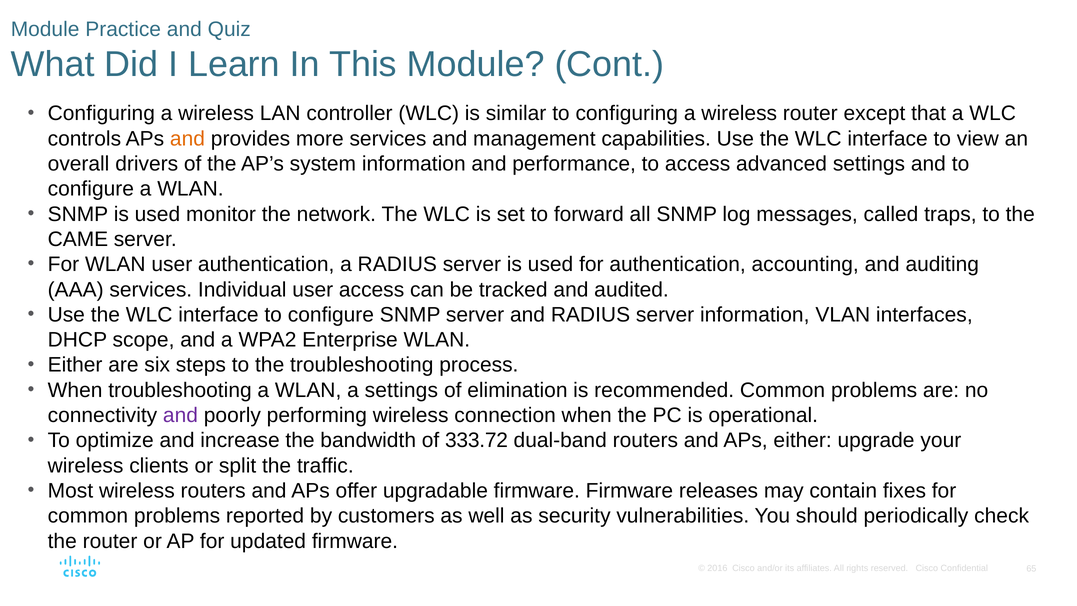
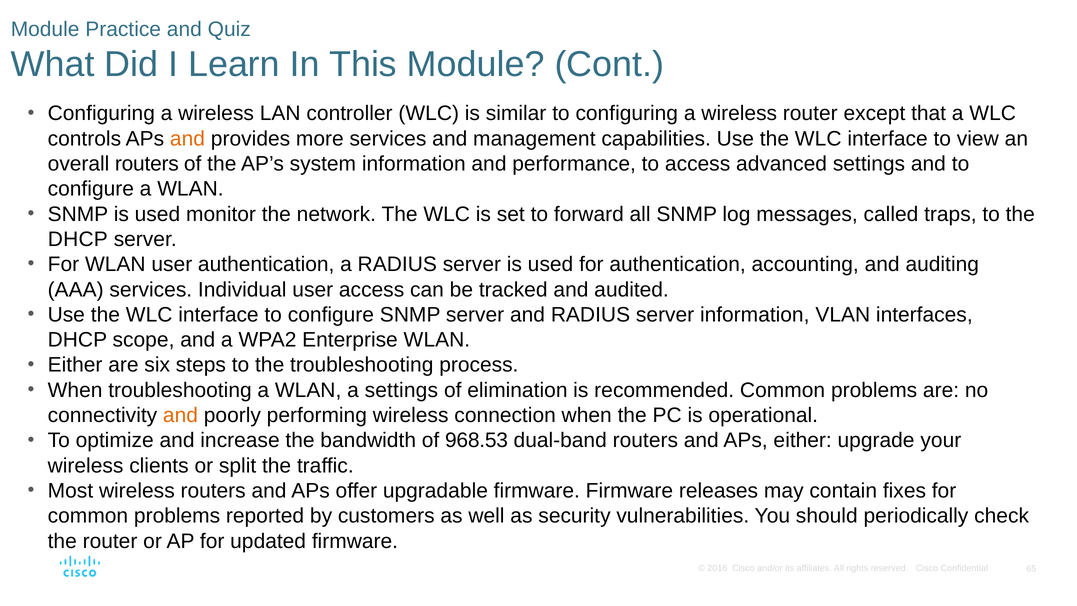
overall drivers: drivers -> routers (147, 164)
CAME: CAME -> DHCP (78, 239)
and colour: purple -> orange (180, 415)
333.72: 333.72 -> 968.53 (477, 440)
